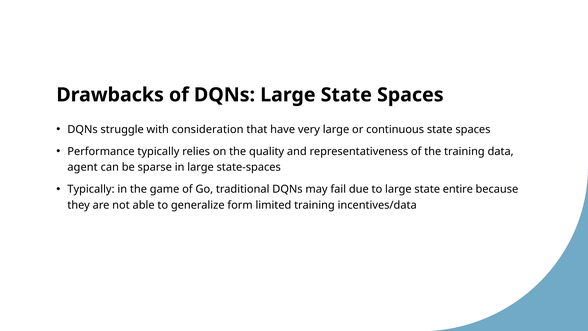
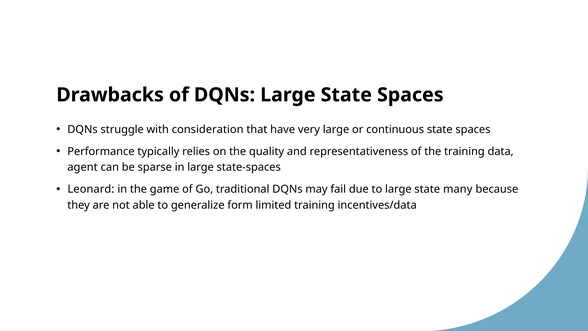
Typically: Typically -> Leonard (91, 189)
entire: entire -> many (458, 189)
